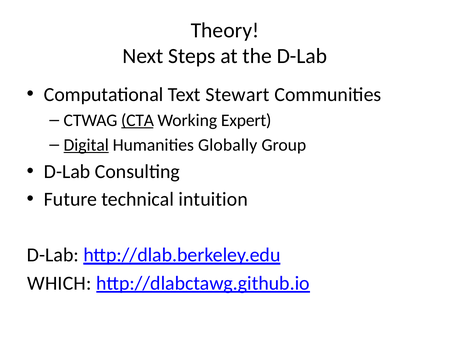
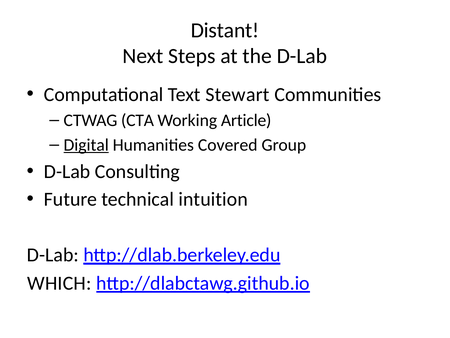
Theory: Theory -> Distant (225, 30)
CTA underline: present -> none (137, 120)
Expert: Expert -> Article (246, 120)
Globally: Globally -> Covered (228, 145)
